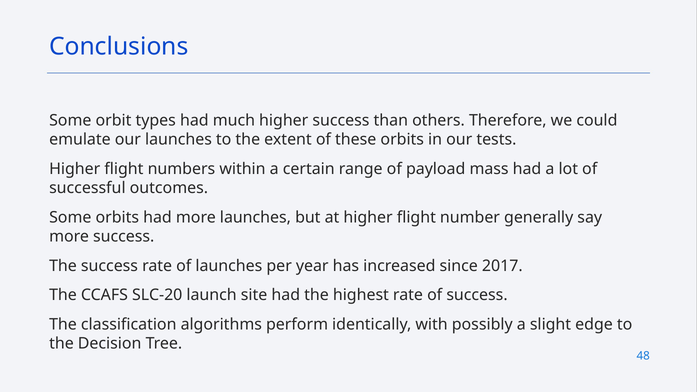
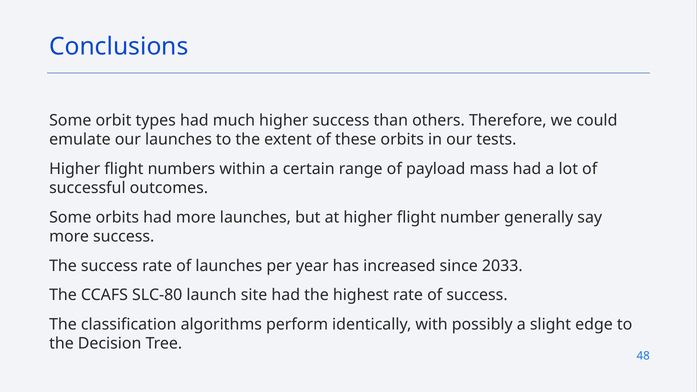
2017: 2017 -> 2033 (502, 266)
SLC-20: SLC-20 -> SLC-80 (157, 295)
